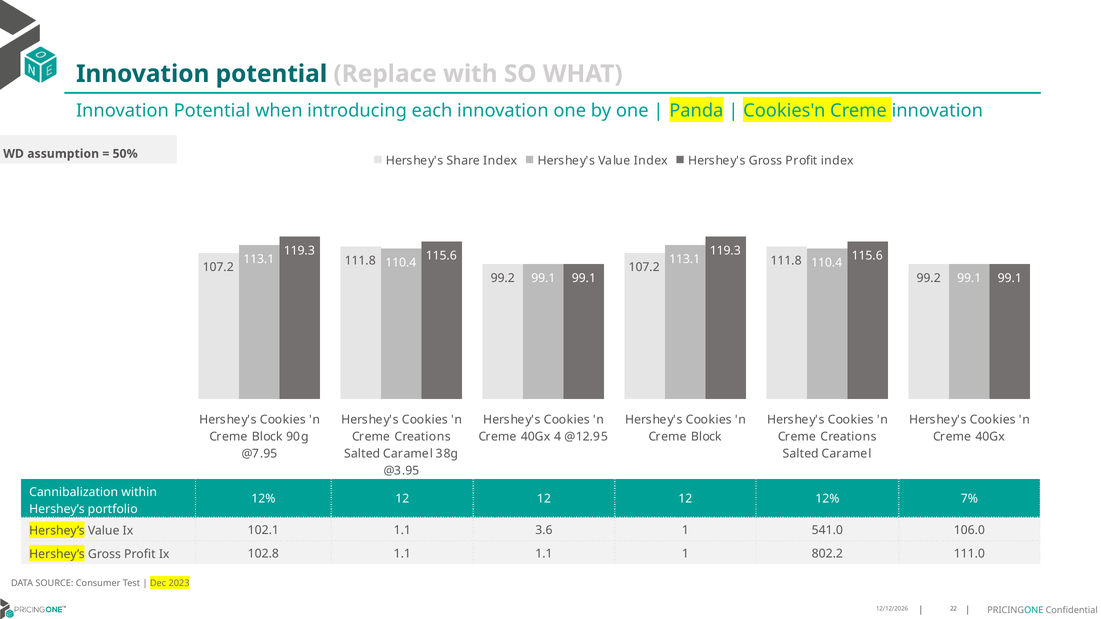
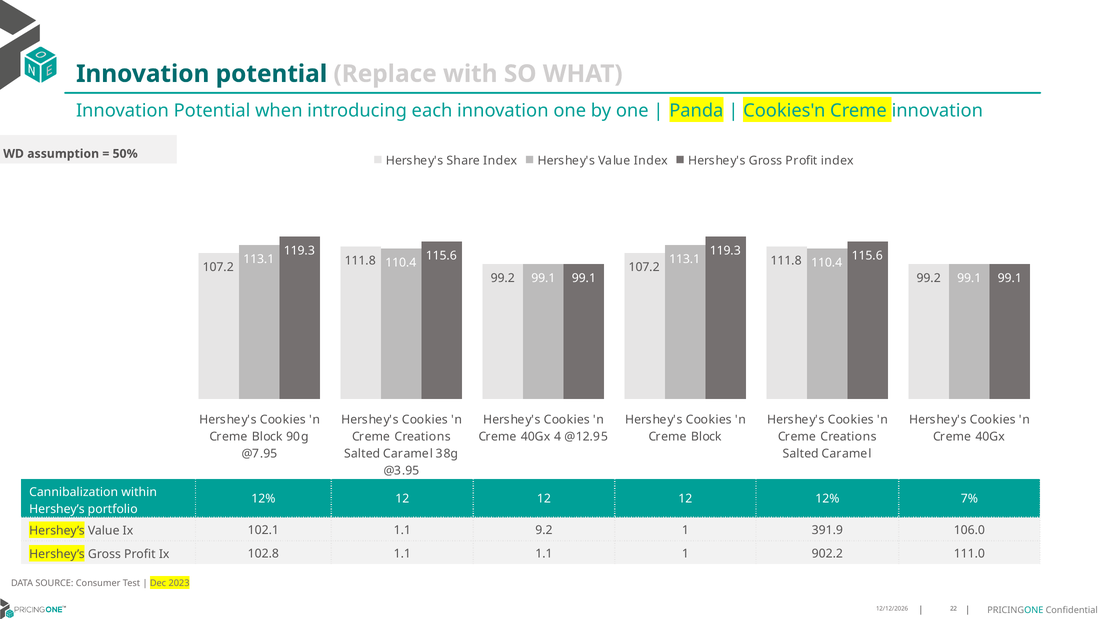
3.6: 3.6 -> 9.2 (544, 530)
541.0: 541.0 -> 391.9 (827, 530)
802.2: 802.2 -> 902.2 (827, 554)
